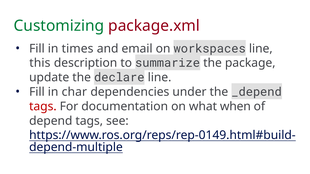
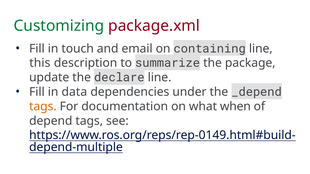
times: times -> touch (78, 49)
workspaces: workspaces -> containing (210, 49)
char: char -> data (74, 92)
tags colour: red -> orange (43, 107)
